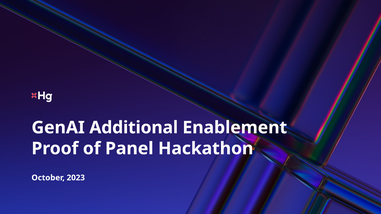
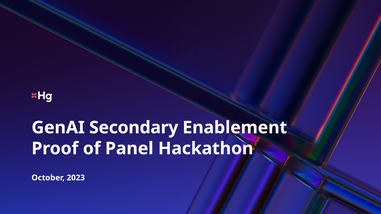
Additional: Additional -> Secondary (134, 128)
